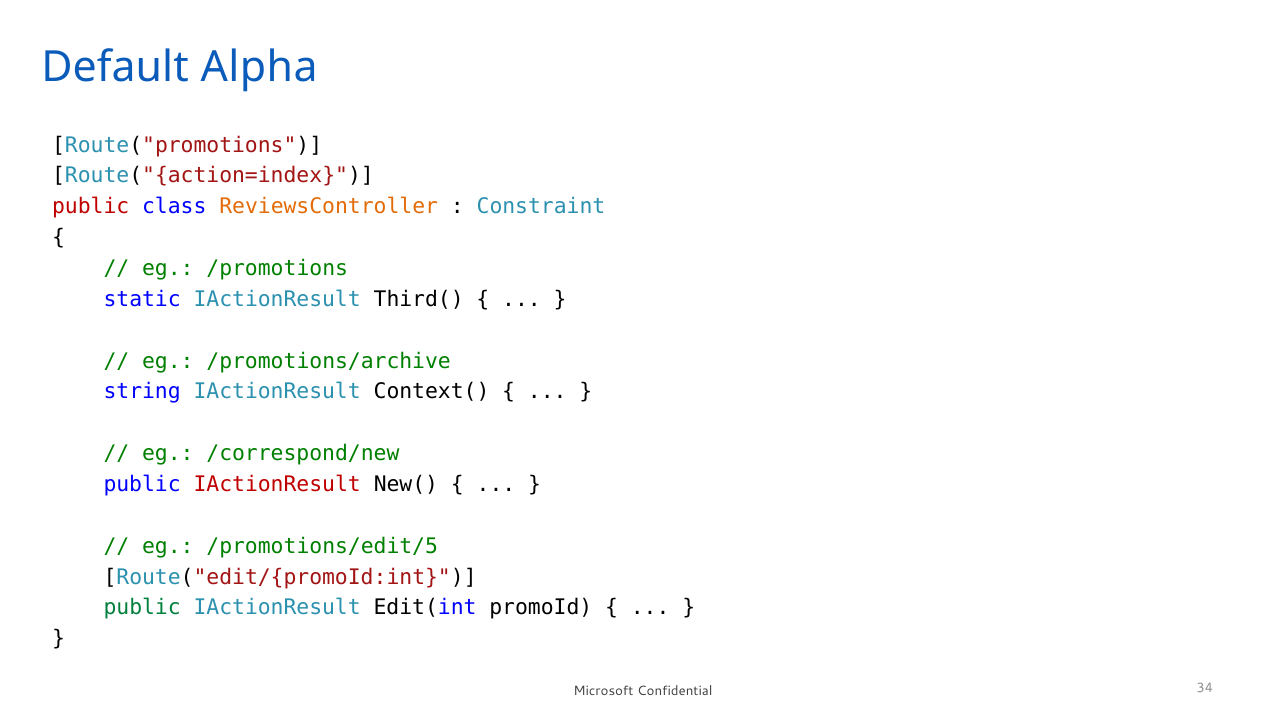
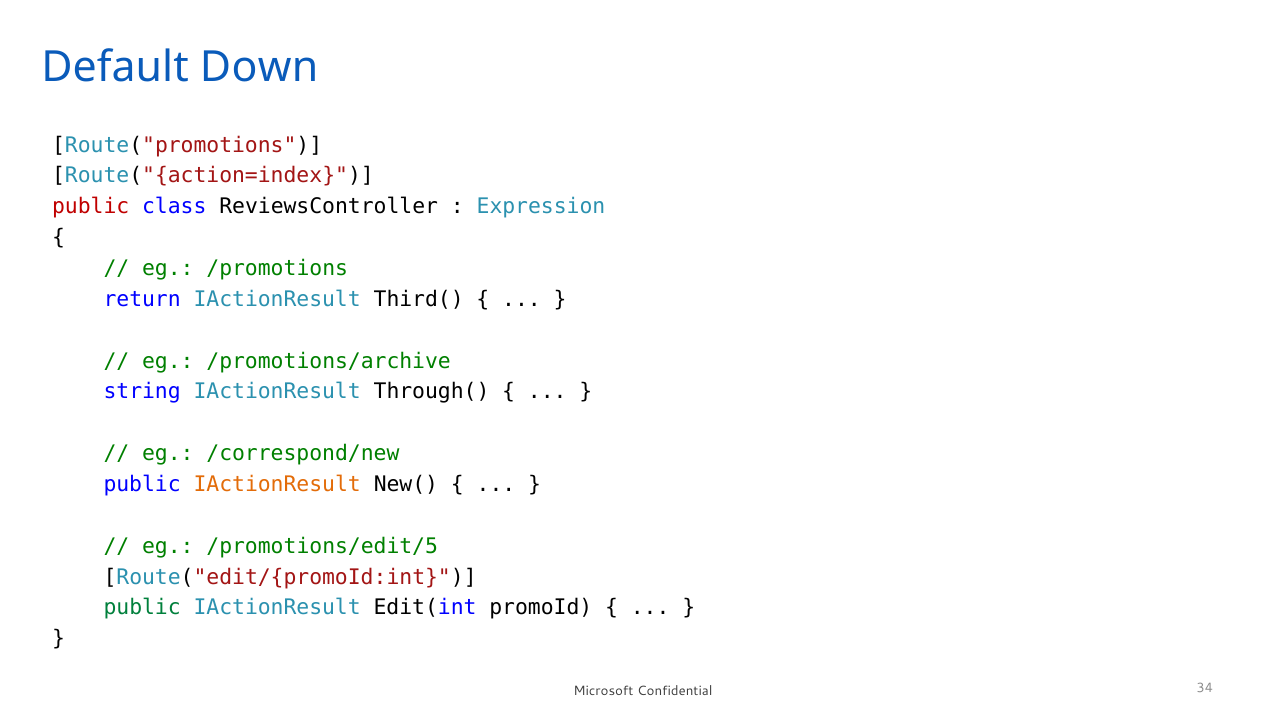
Alpha: Alpha -> Down (259, 68)
ReviewsController colour: orange -> black (329, 207)
Constraint: Constraint -> Expression (541, 207)
static: static -> return (142, 299)
Context(: Context( -> Through( (432, 392)
IActionResult colour: red -> orange (277, 484)
